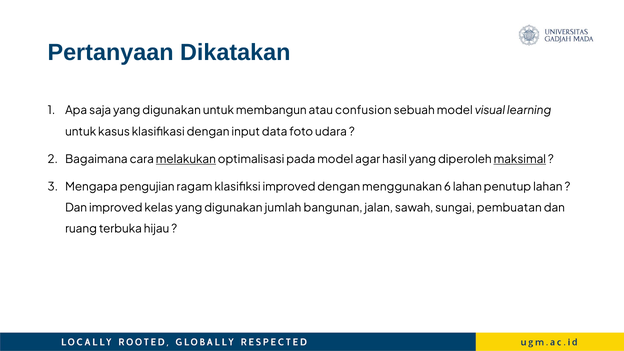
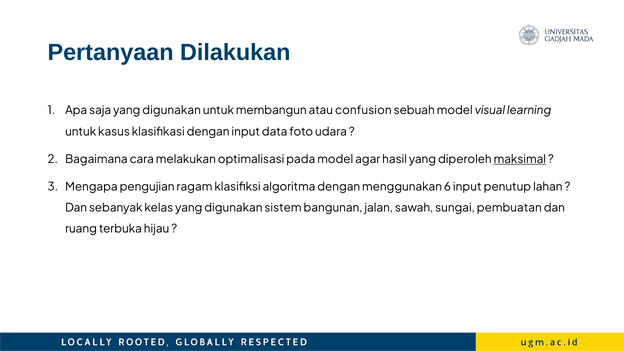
Dikatakan: Dikatakan -> Dilakukan (235, 52)
melakukan underline: present -> none (186, 159)
klasifiksi improved: improved -> algoritma (289, 187)
6 lahan: lahan -> input (467, 187)
Dan improved: improved -> sebanyak (116, 208)
jumlah: jumlah -> sistem (283, 208)
